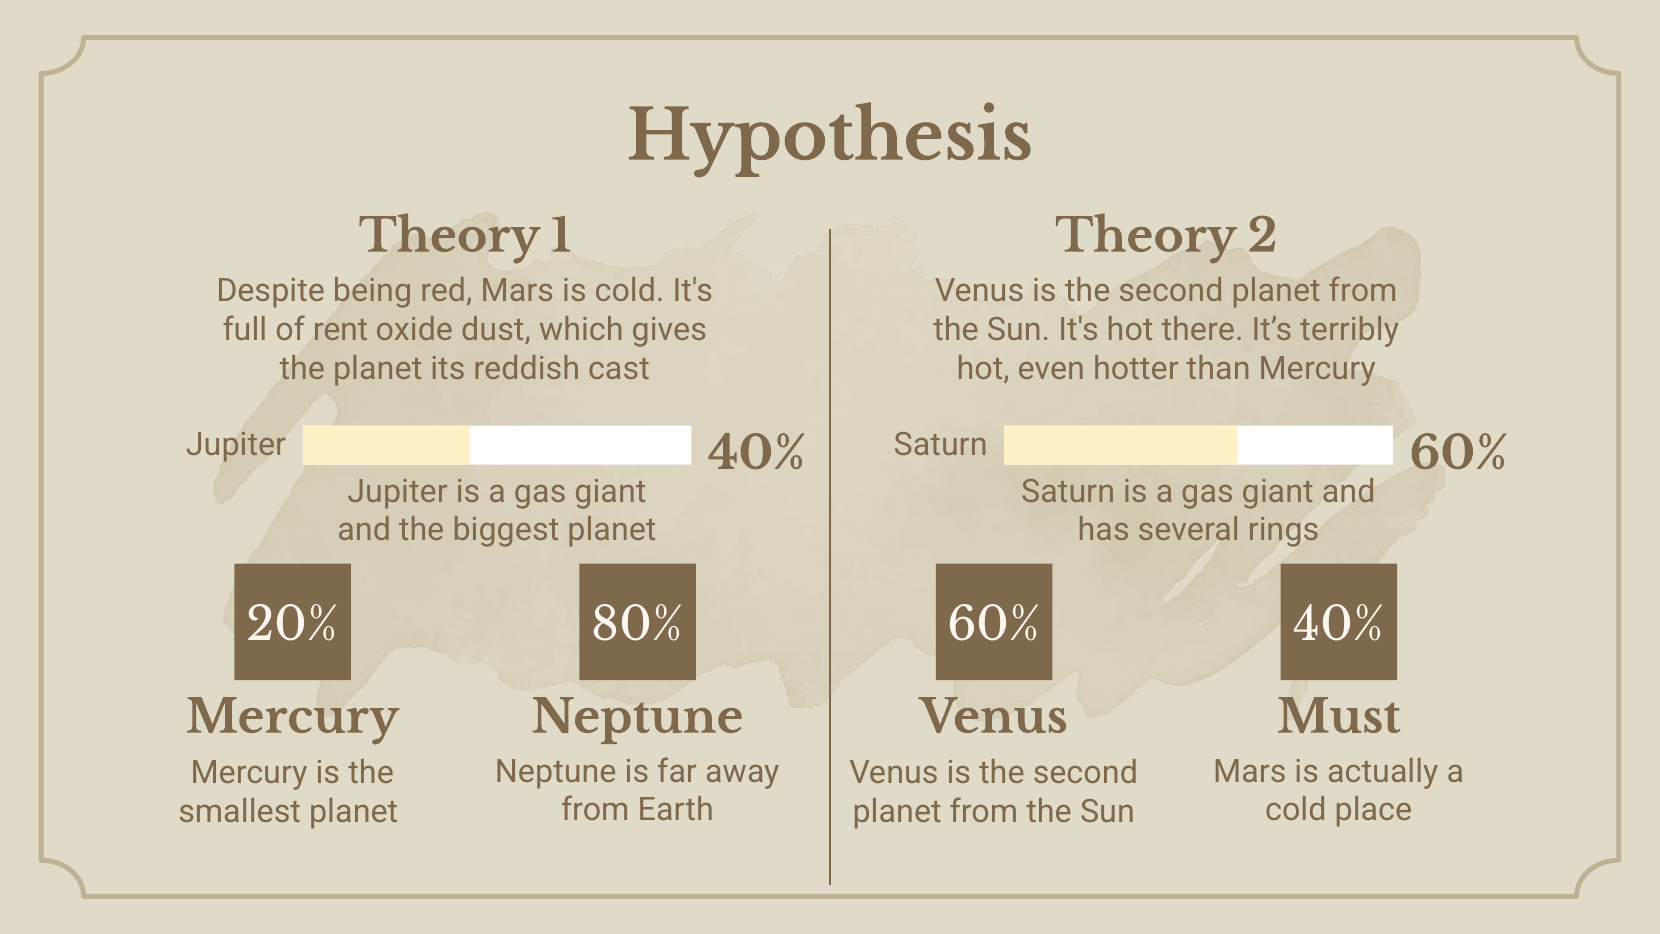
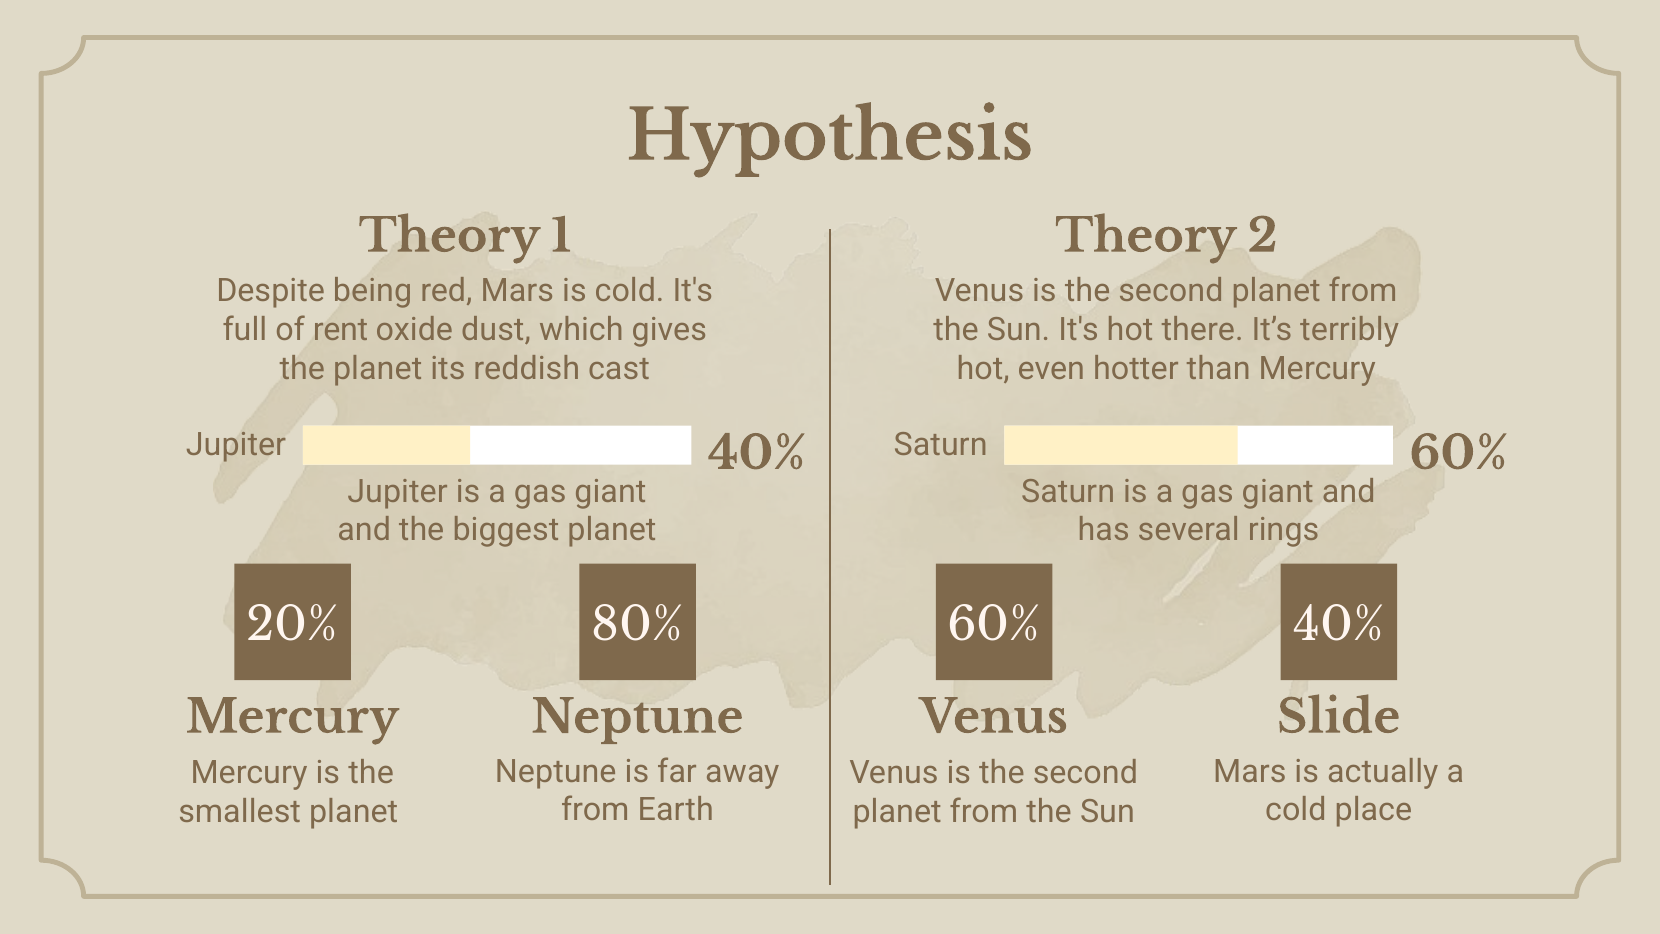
Must: Must -> Slide (1339, 717)
